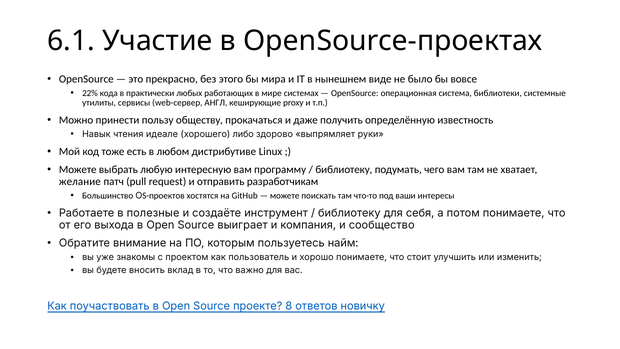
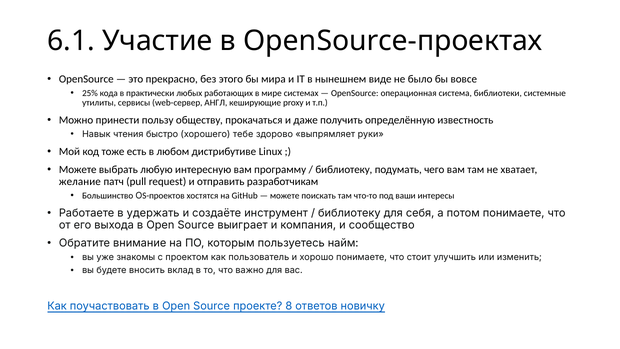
22%: 22% -> 25% (90, 93)
идеале: идеале -> быстро (162, 134)
либо: либо -> тебе (243, 134)
полезные: полезные -> удержать (153, 213)
